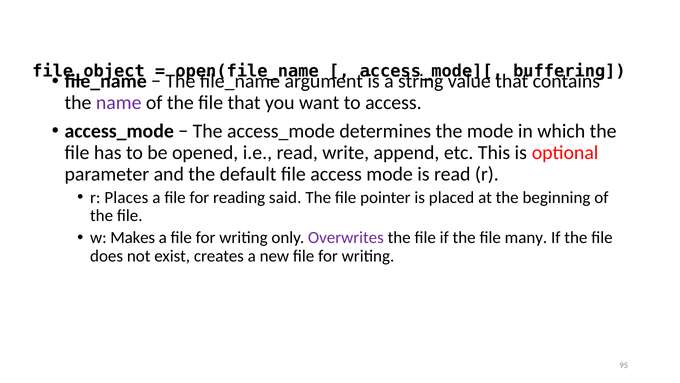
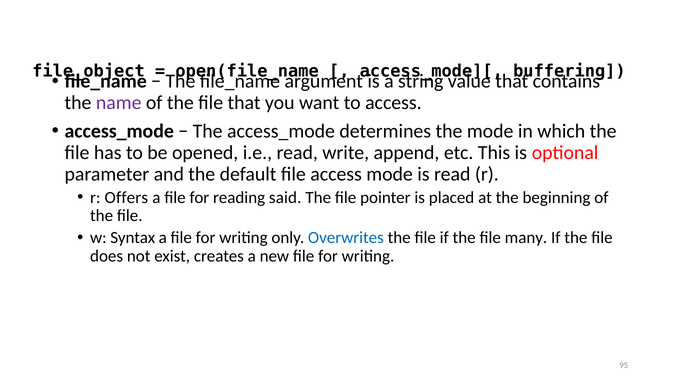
Places: Places -> Offers (126, 197)
Makes: Makes -> Syntax (133, 237)
Overwrites colour: purple -> blue (346, 237)
